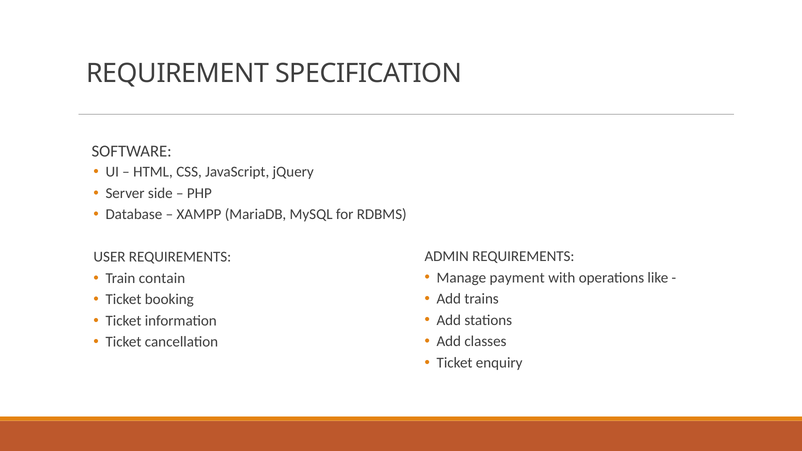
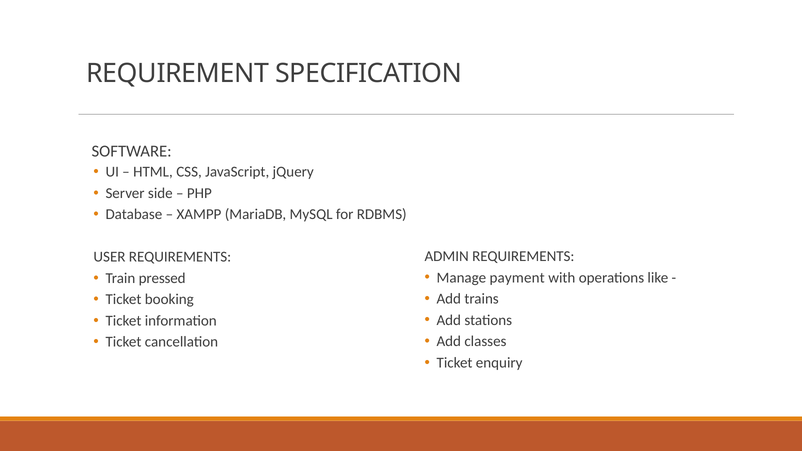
contain: contain -> pressed (162, 278)
